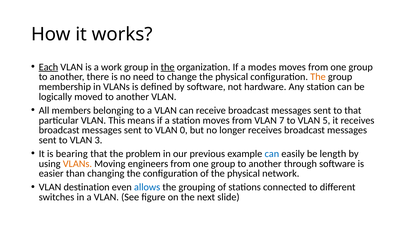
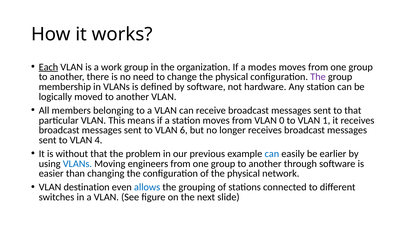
the underline: present -> none (168, 67)
The colour: orange -> purple (318, 77)
7: 7 -> 0 (282, 121)
5: 5 -> 1 (326, 121)
0: 0 -> 6 (184, 130)
3: 3 -> 4 (98, 140)
bearing: bearing -> without (72, 154)
length: length -> earlier (333, 154)
VLANs colour: orange -> blue (77, 164)
